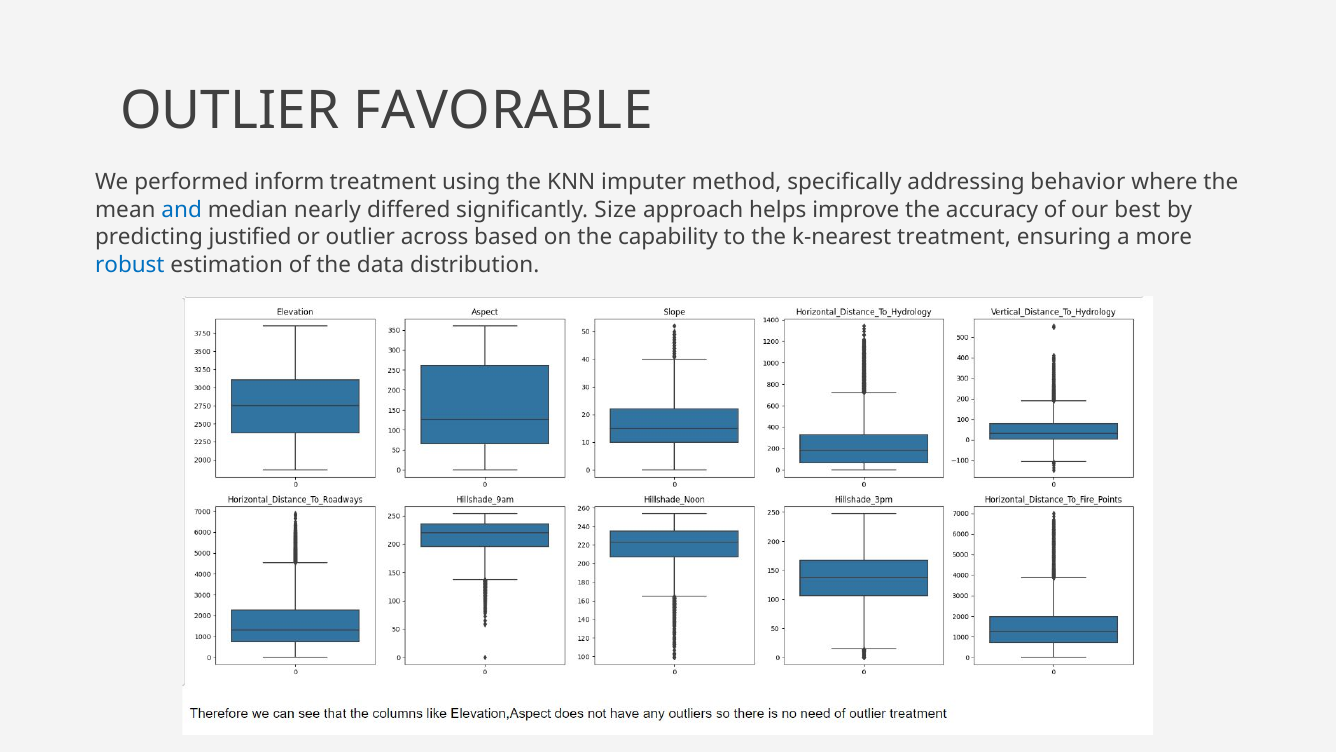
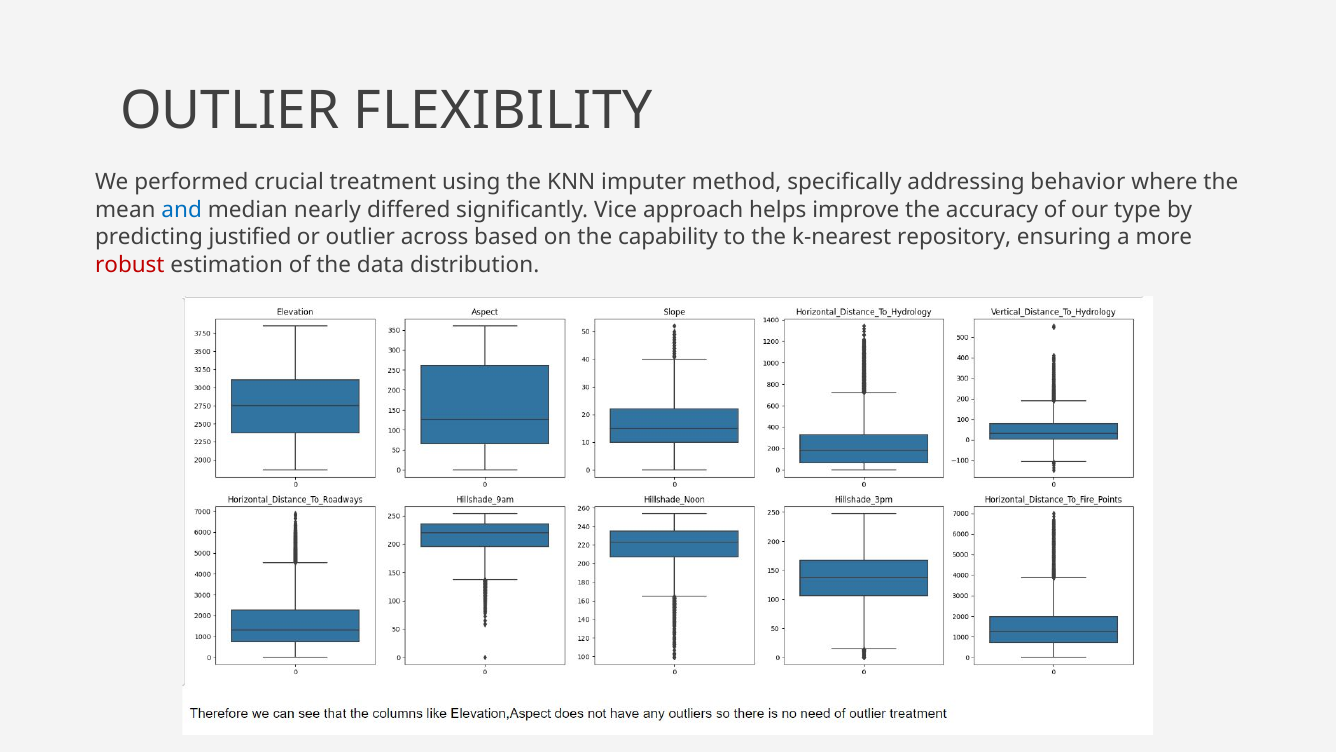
FAVORABLE: FAVORABLE -> FLEXIBILITY (503, 111)
inform: inform -> crucial (289, 182)
Size: Size -> Vice (616, 210)
best: best -> type (1137, 210)
k-nearest treatment: treatment -> repository (954, 237)
robust colour: blue -> red (130, 265)
